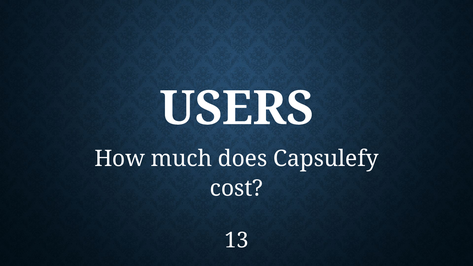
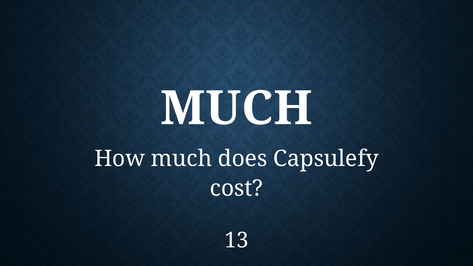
USERS: USERS -> MUCH (236, 109)
